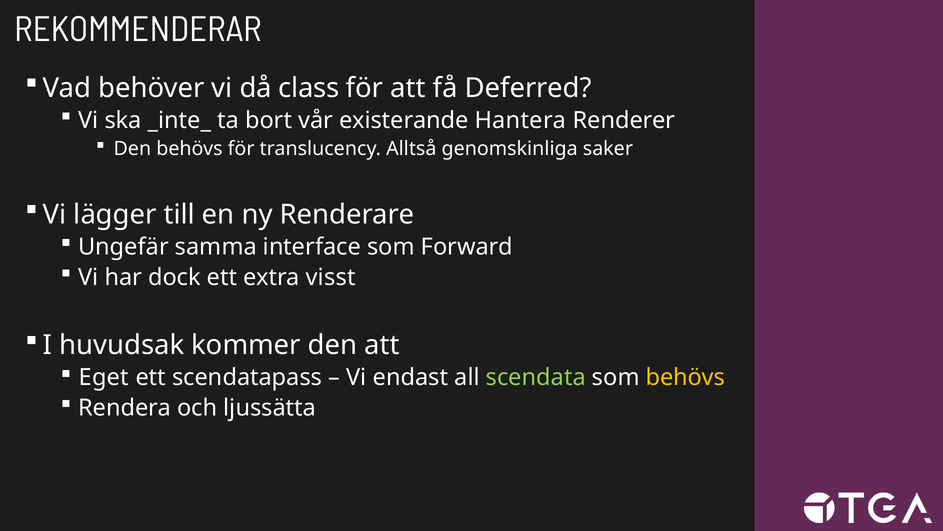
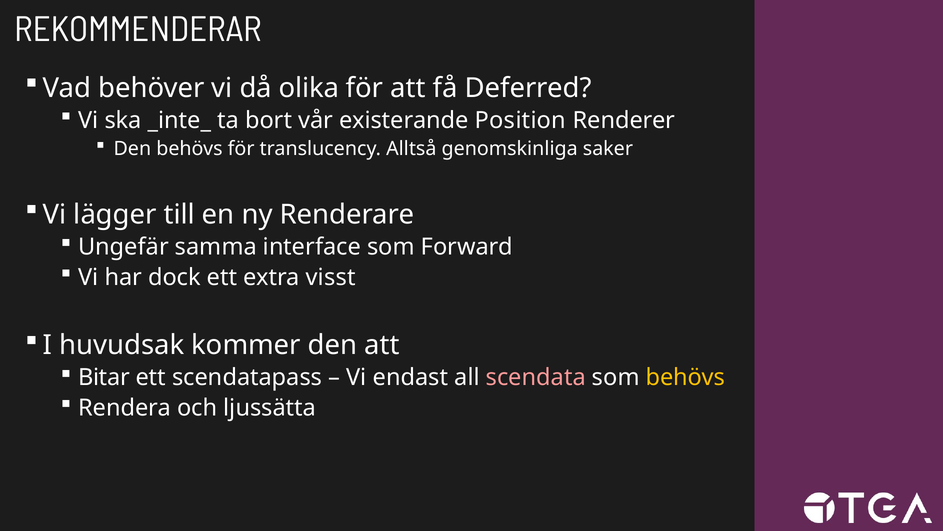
class: class -> olika (309, 88)
Hantera: Hantera -> Position (520, 120)
Eget: Eget -> Bitar (104, 377)
scendata colour: light green -> pink (536, 377)
